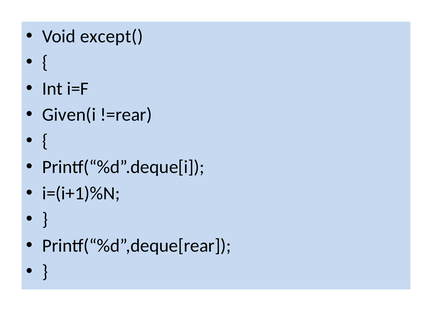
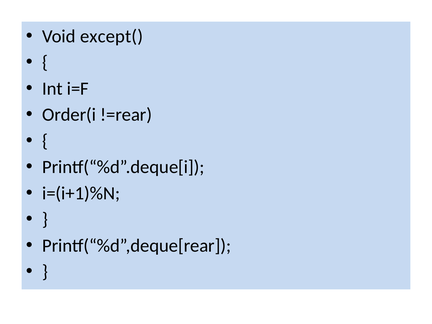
Given(i: Given(i -> Order(i (69, 115)
